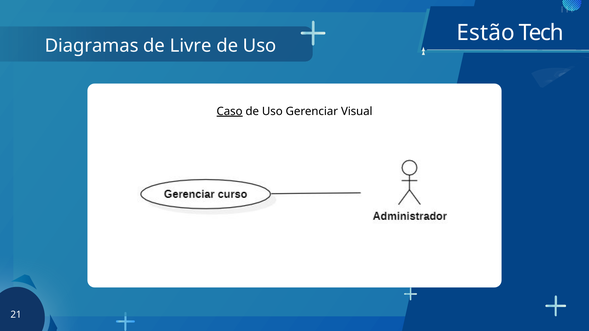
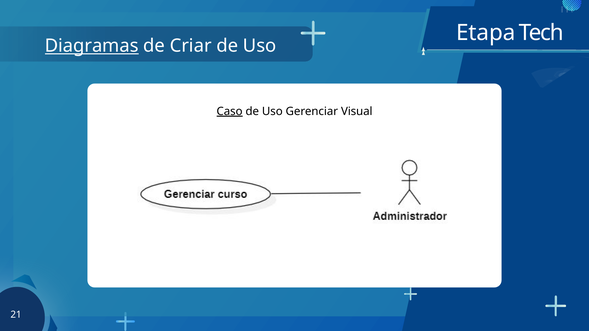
Estão: Estão -> Etapa (486, 33)
Diagramas underline: none -> present (92, 46)
Livre: Livre -> Criar (191, 46)
